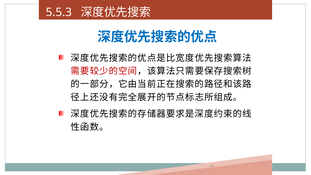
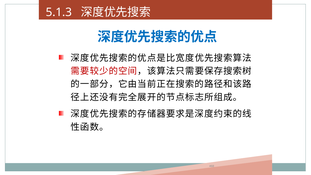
5.5.3: 5.5.3 -> 5.1.3 (59, 12)
